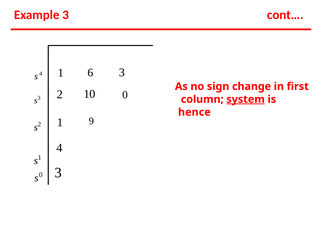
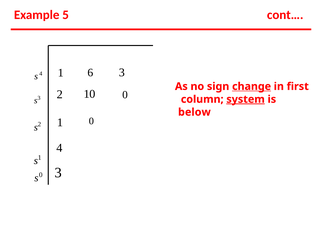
Example 3: 3 -> 5 (66, 15)
change underline: none -> present (252, 87)
hence: hence -> below (194, 112)
1 9: 9 -> 0 (91, 121)
